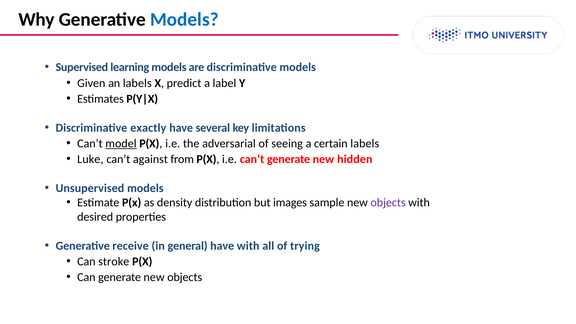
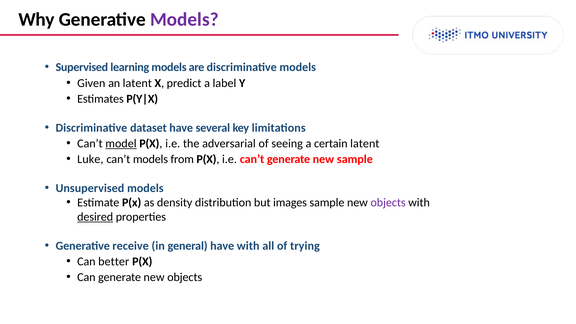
Models colour: blue -> purple (184, 19)
an labels: labels -> latent (137, 83)
exactly: exactly -> dataset (148, 128)
certain labels: labels -> latent (365, 144)
can’t against: against -> models (150, 159)
new hidden: hidden -> sample (355, 159)
desired underline: none -> present (95, 217)
stroke: stroke -> better (114, 262)
